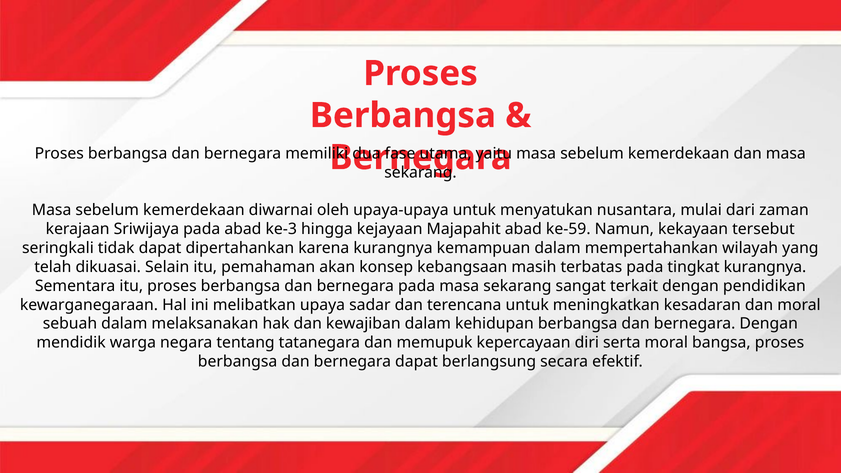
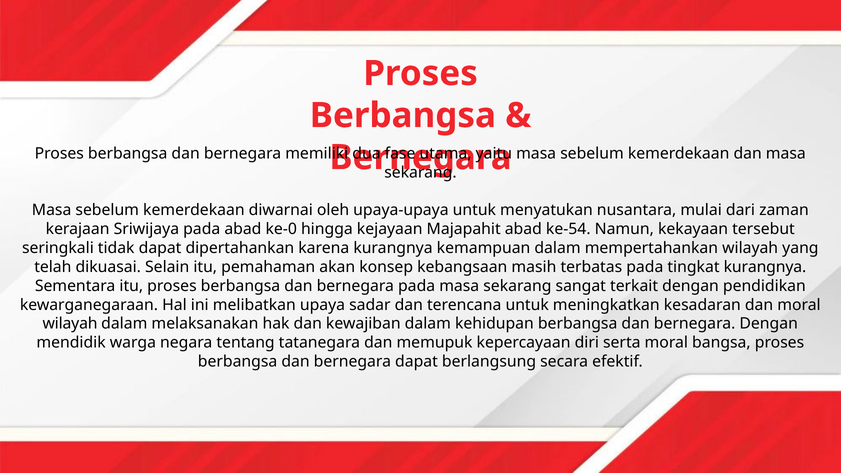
ke-3: ke-3 -> ke-0 (281, 229)
ke-59: ke-59 -> ke-54 (568, 229)
sebuah: sebuah -> wilayah (70, 324)
